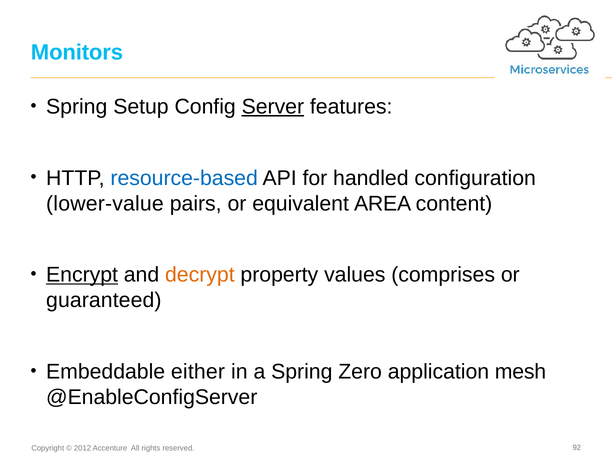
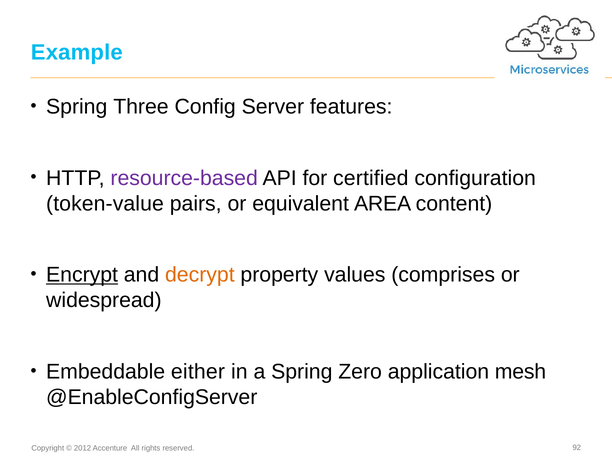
Monitors: Monitors -> Example (77, 52)
Setup: Setup -> Three (141, 107)
Server underline: present -> none (273, 107)
resource-based colour: blue -> purple (184, 178)
handled: handled -> certified (371, 178)
lower-value: lower-value -> token-value (105, 204)
guaranteed: guaranteed -> widespread (104, 300)
